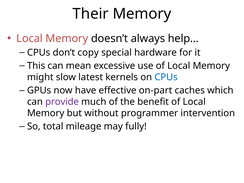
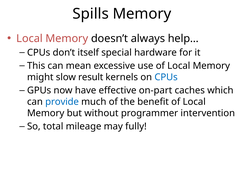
Their: Their -> Spills (91, 14)
copy: copy -> itself (88, 52)
latest: latest -> result (91, 77)
provide colour: purple -> blue (62, 102)
